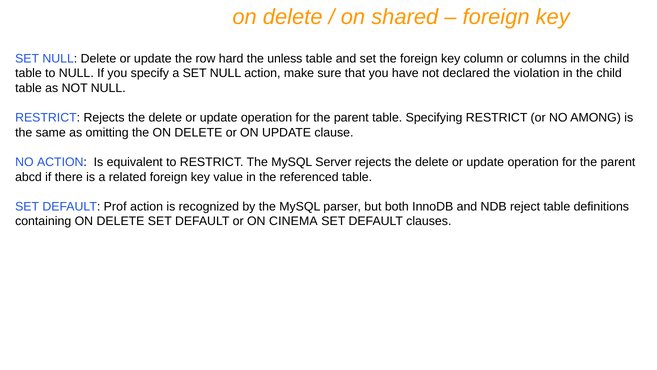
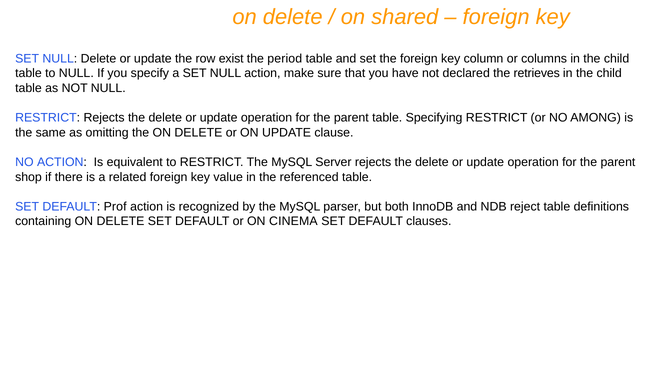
hard: hard -> exist (231, 58)
unless: unless -> period (285, 58)
violation: violation -> retrieves (537, 73)
abcd: abcd -> shop (28, 177)
